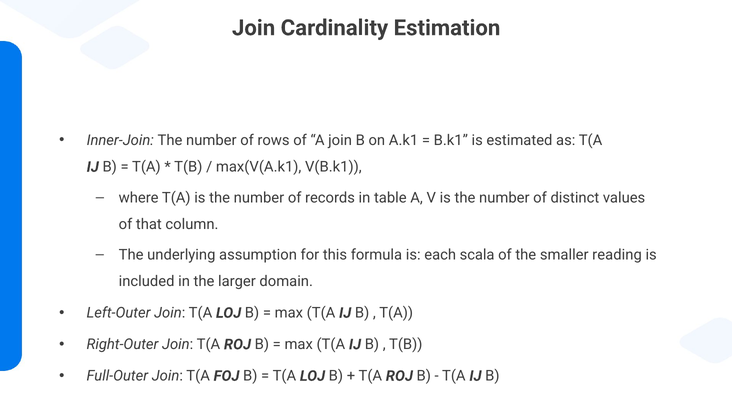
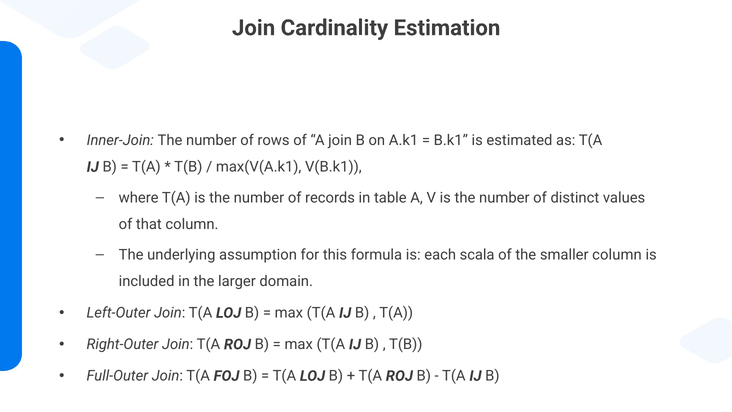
smaller reading: reading -> column (617, 255)
